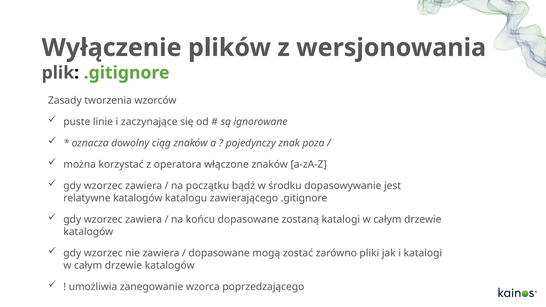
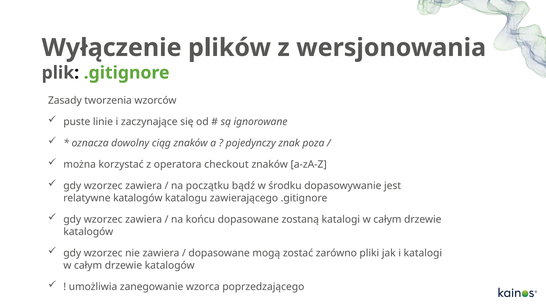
włączone: włączone -> checkout (226, 165)
